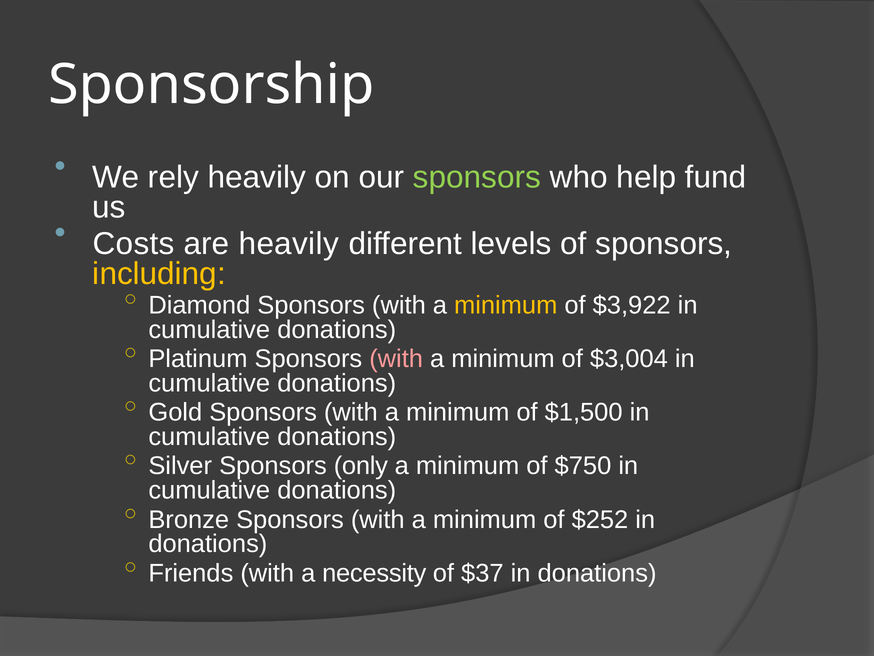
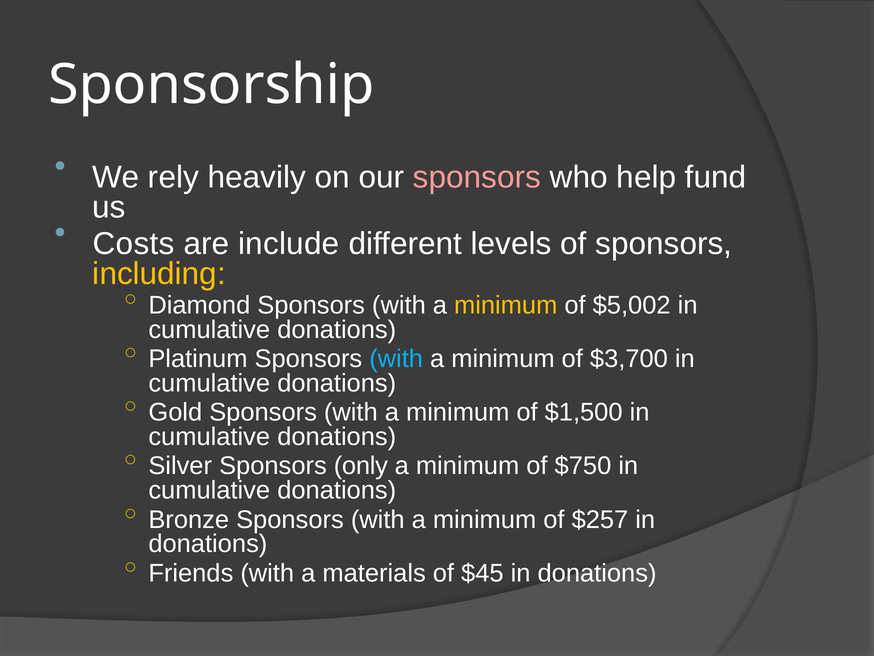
sponsors colour: light green -> pink (477, 177)
are heavily: heavily -> include (289, 243)
$3,922: $3,922 -> $5,002 (632, 305)
with colour: pink -> light blue (396, 358)
$3,004: $3,004 -> $3,700 (629, 358)
$252: $252 -> $257 (600, 519)
necessity: necessity -> materials (374, 573)
$37: $37 -> $45 (482, 573)
